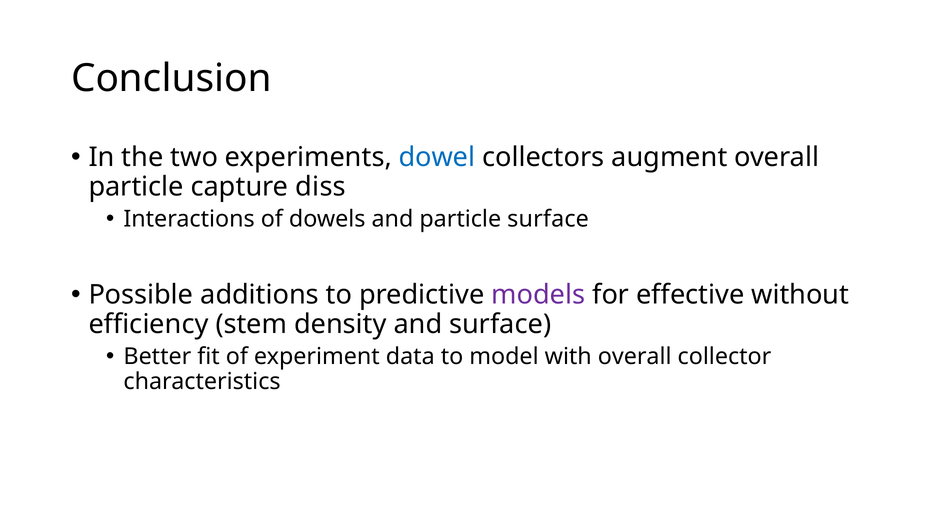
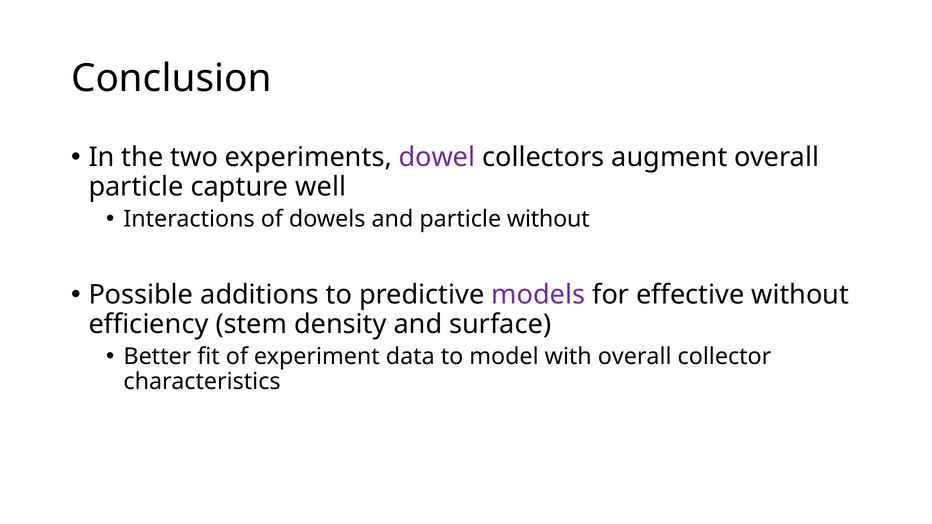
dowel colour: blue -> purple (437, 158)
diss: diss -> well (321, 187)
particle surface: surface -> without (548, 219)
